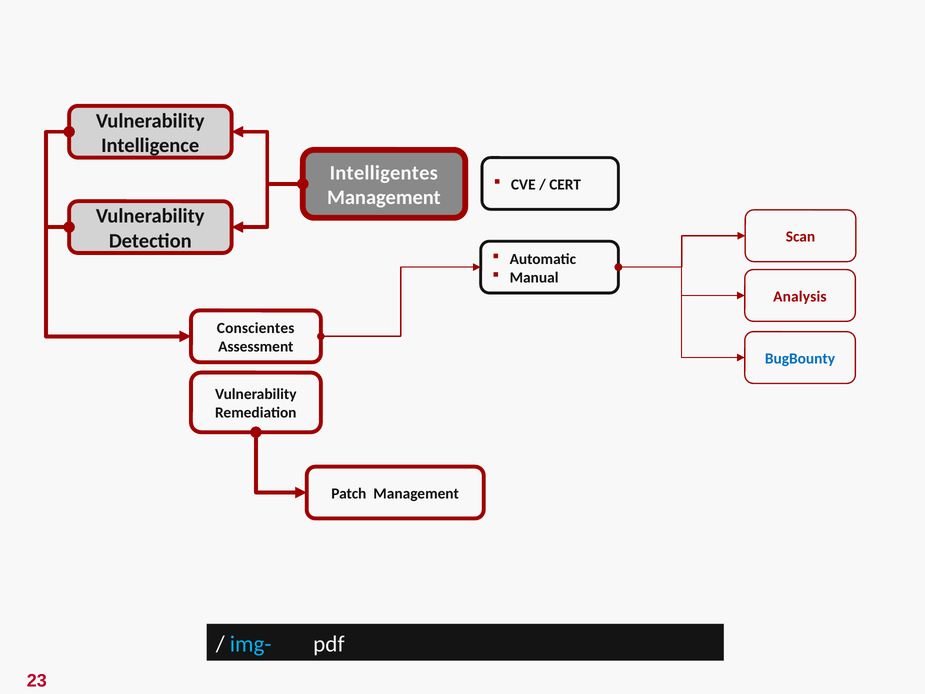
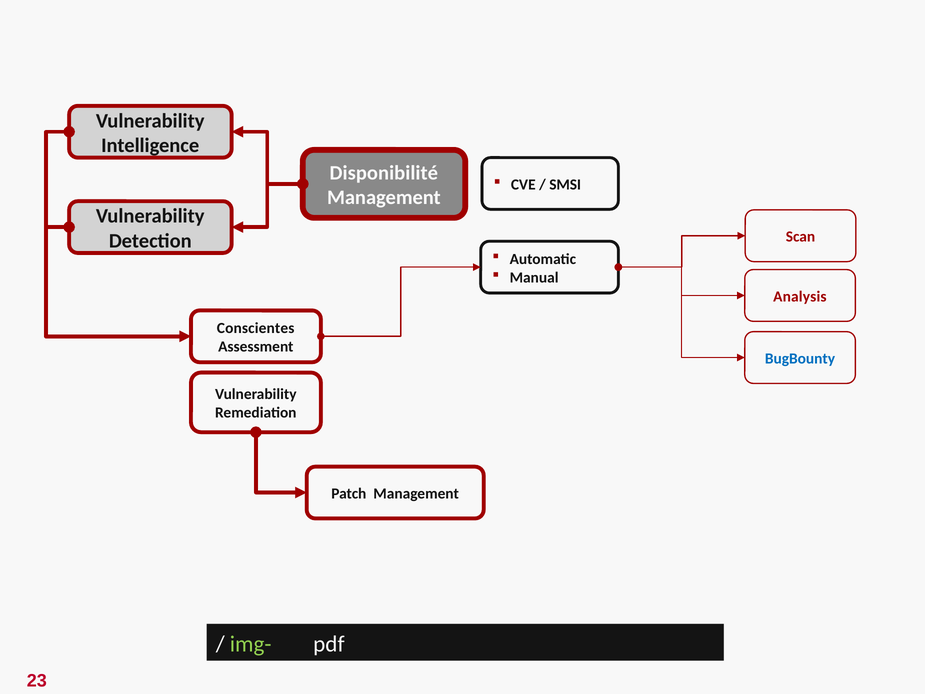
Intelligentes: Intelligentes -> Disponibilité (384, 173)
CERT: CERT -> SMSI (565, 184)
img- colour: light blue -> light green (251, 644)
